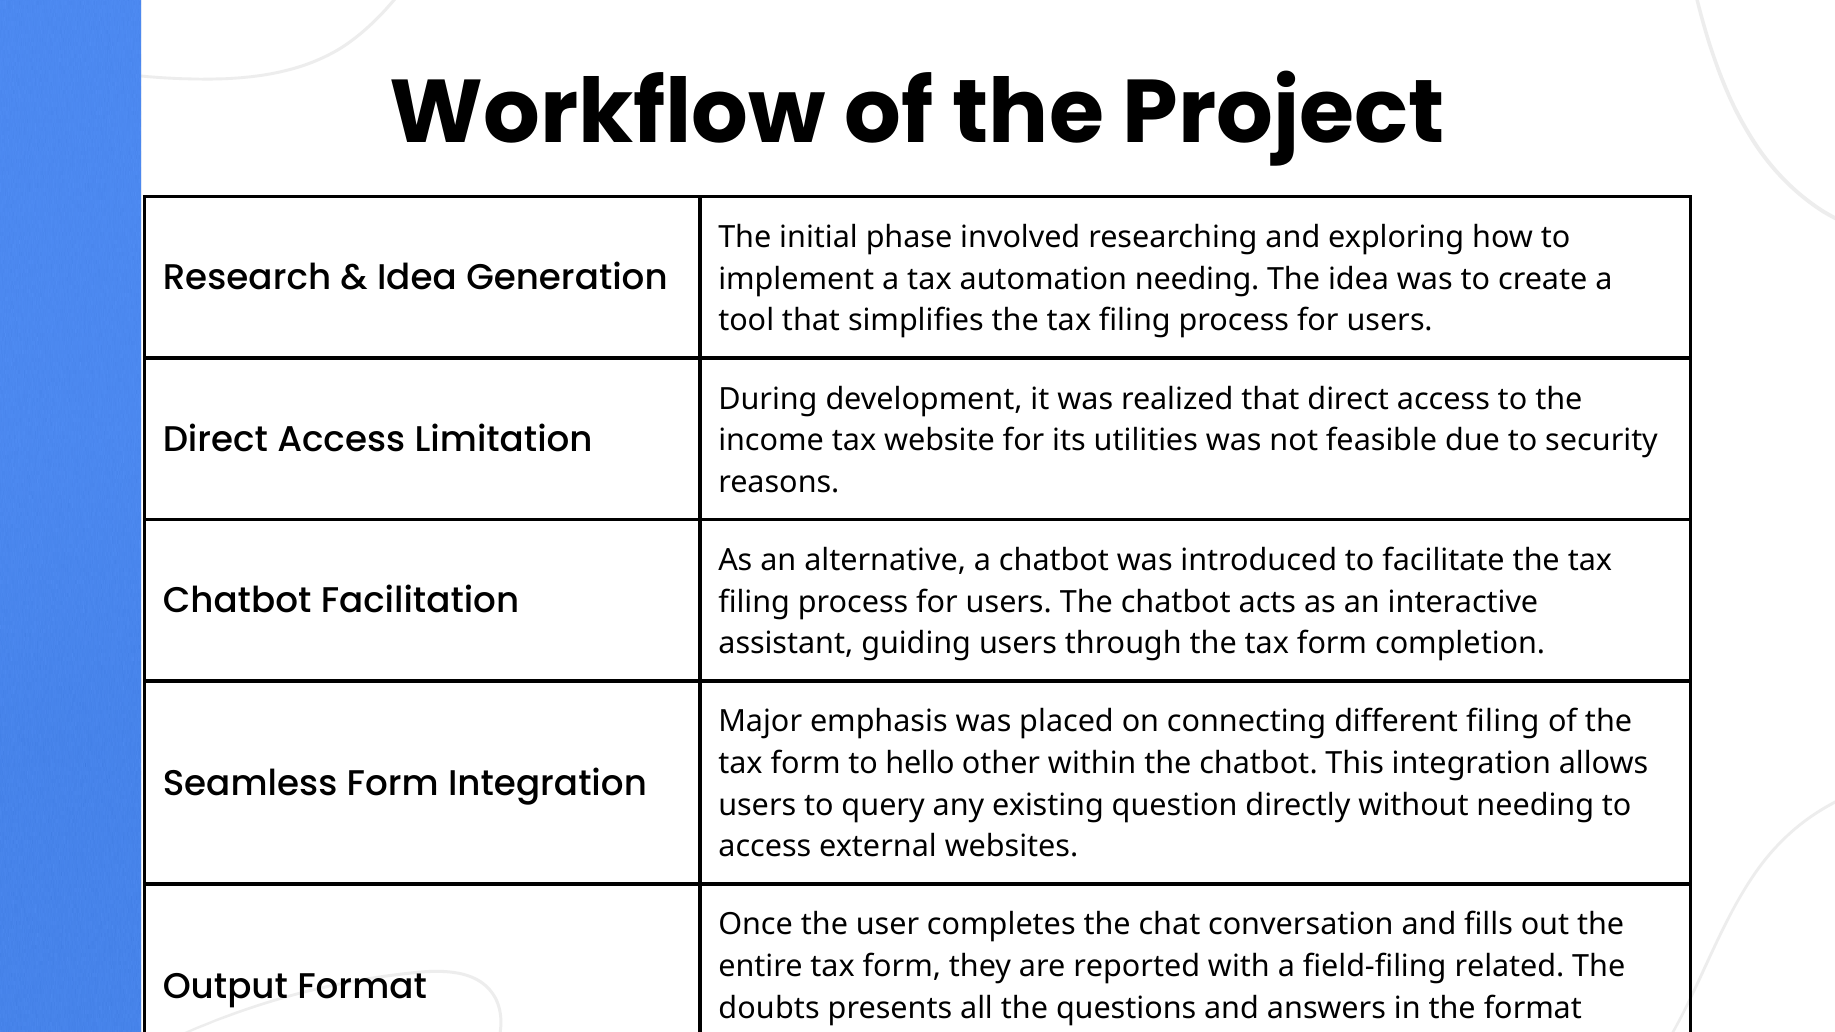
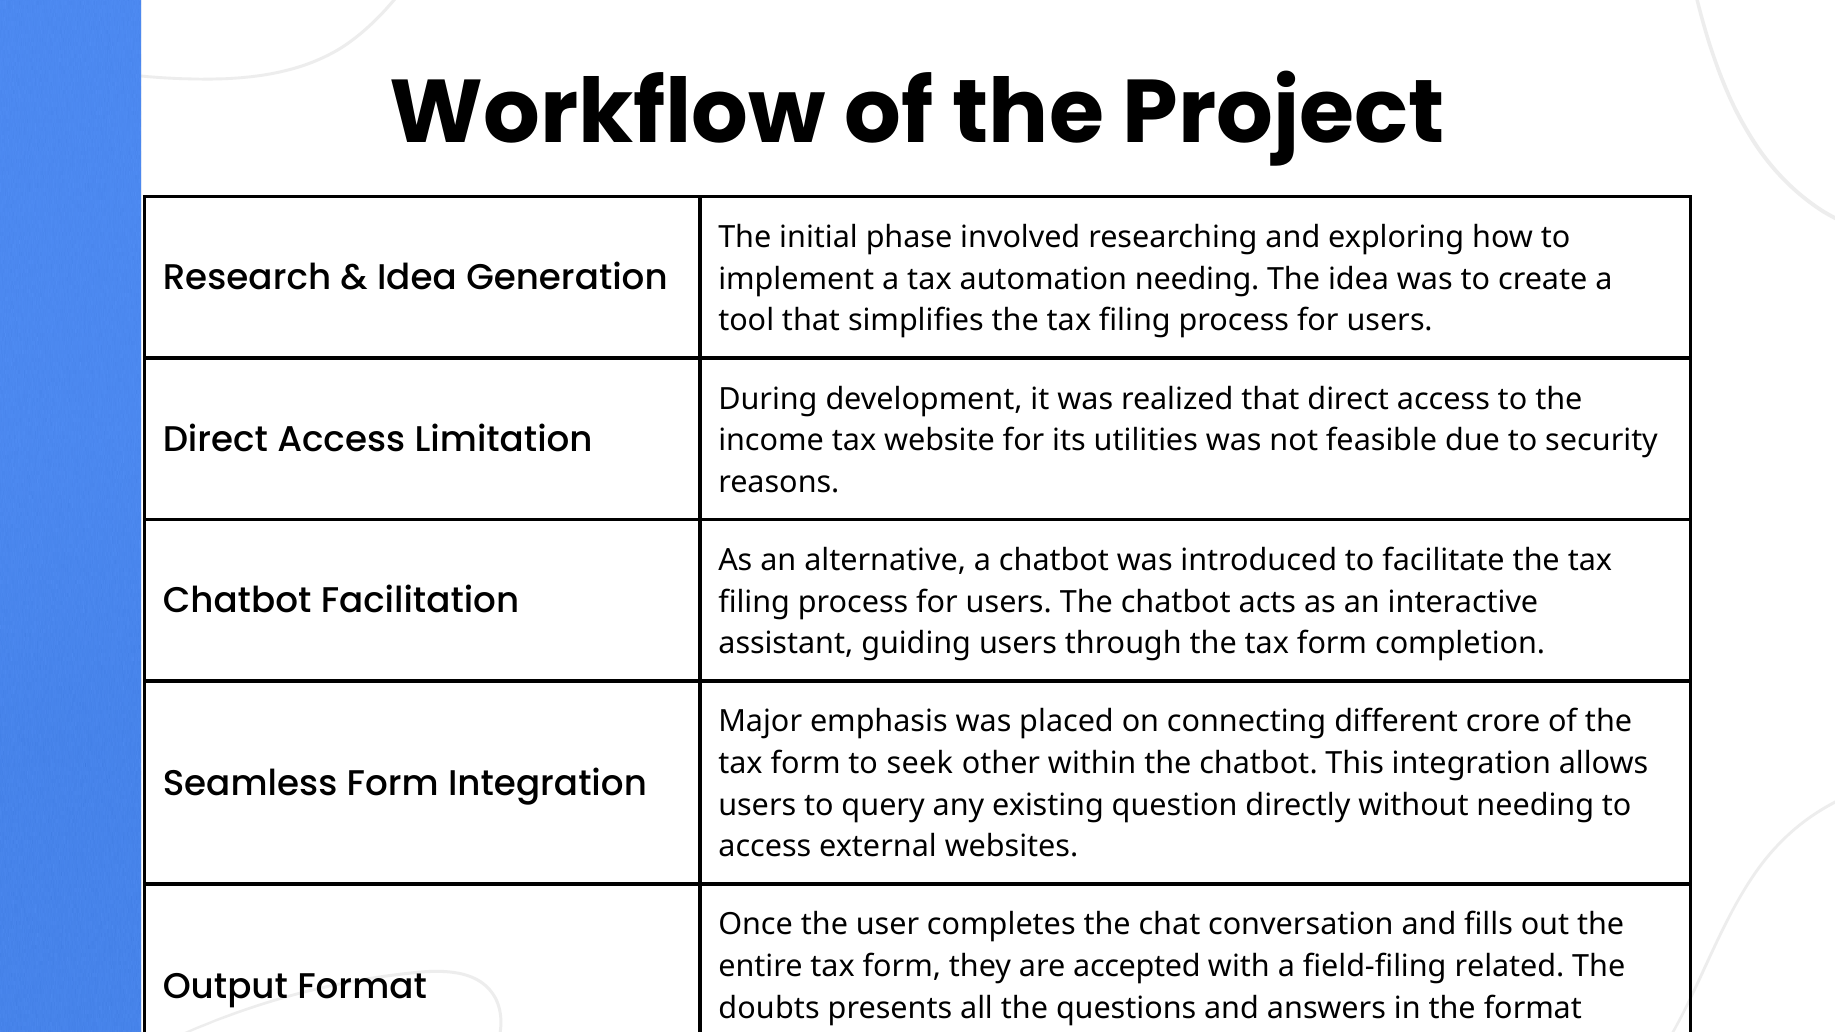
different filing: filing -> crore (1503, 722)
hello: hello -> seek (920, 764)
are reported: reported -> accepted (1137, 967)
